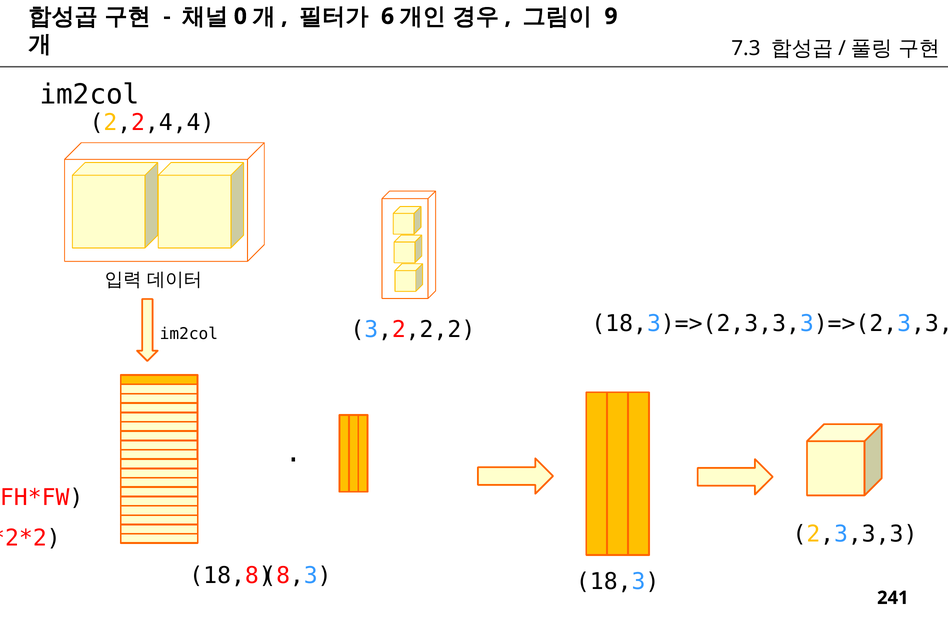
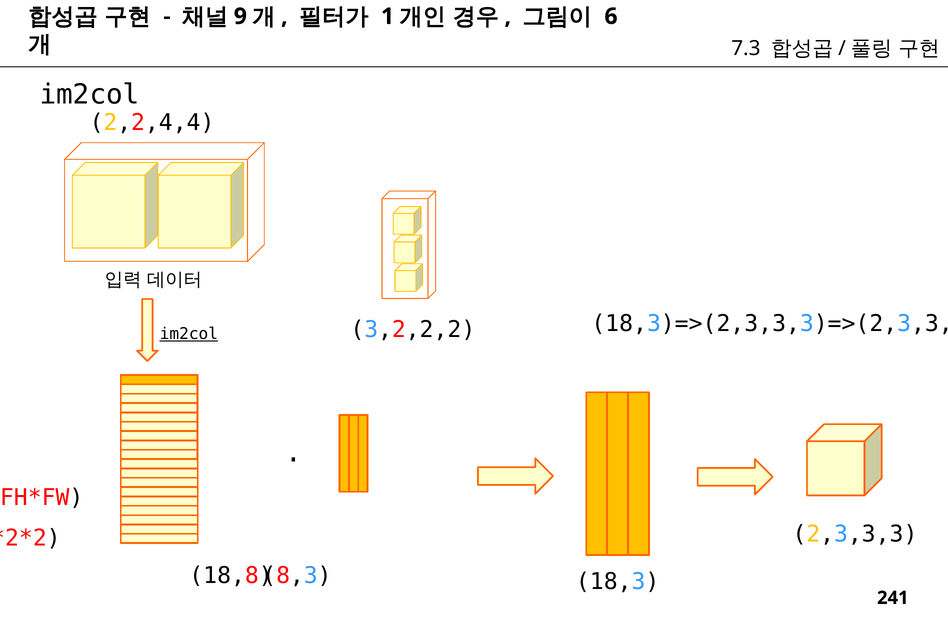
0: 0 -> 9 (240, 16)
6: 6 -> 1 (388, 16)
9: 9 -> 6 (611, 16)
im2col underline: none -> present (189, 334)
